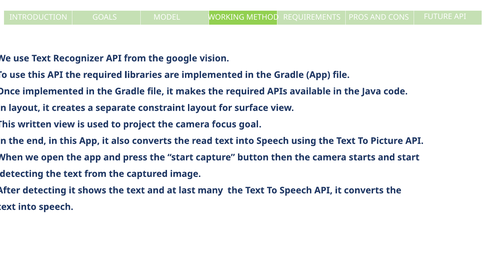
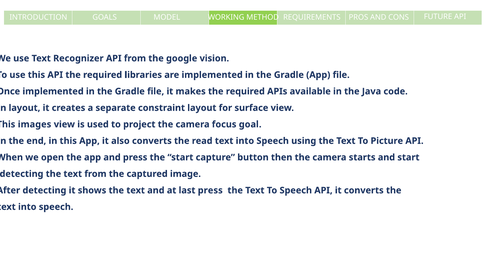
written: written -> images (35, 124)
last many: many -> press (210, 190)
